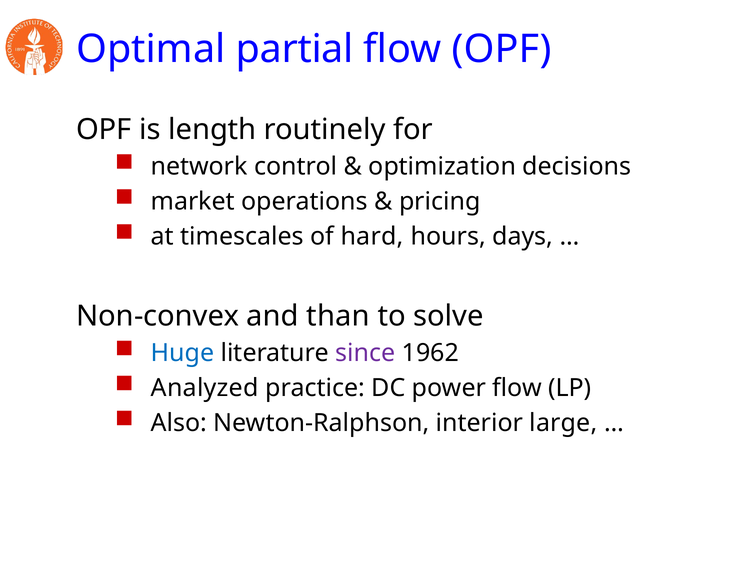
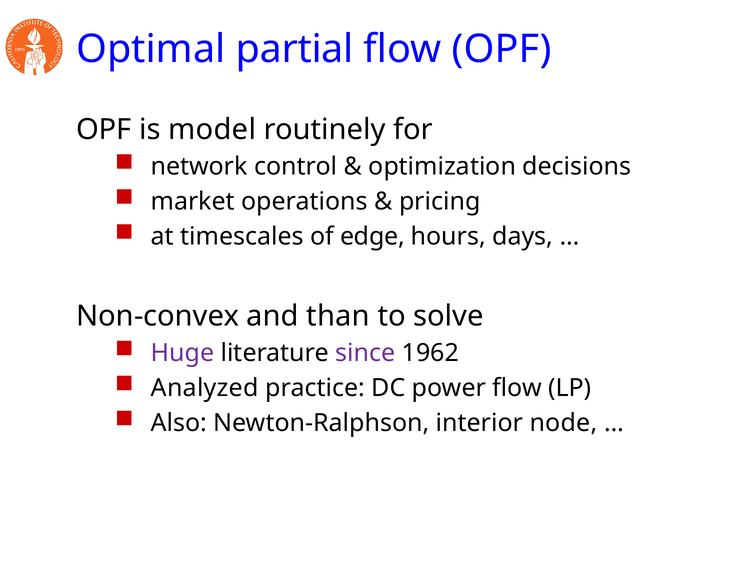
length: length -> model (212, 130)
hard: hard -> edge (372, 237)
Huge colour: blue -> purple (182, 353)
large: large -> node (563, 423)
